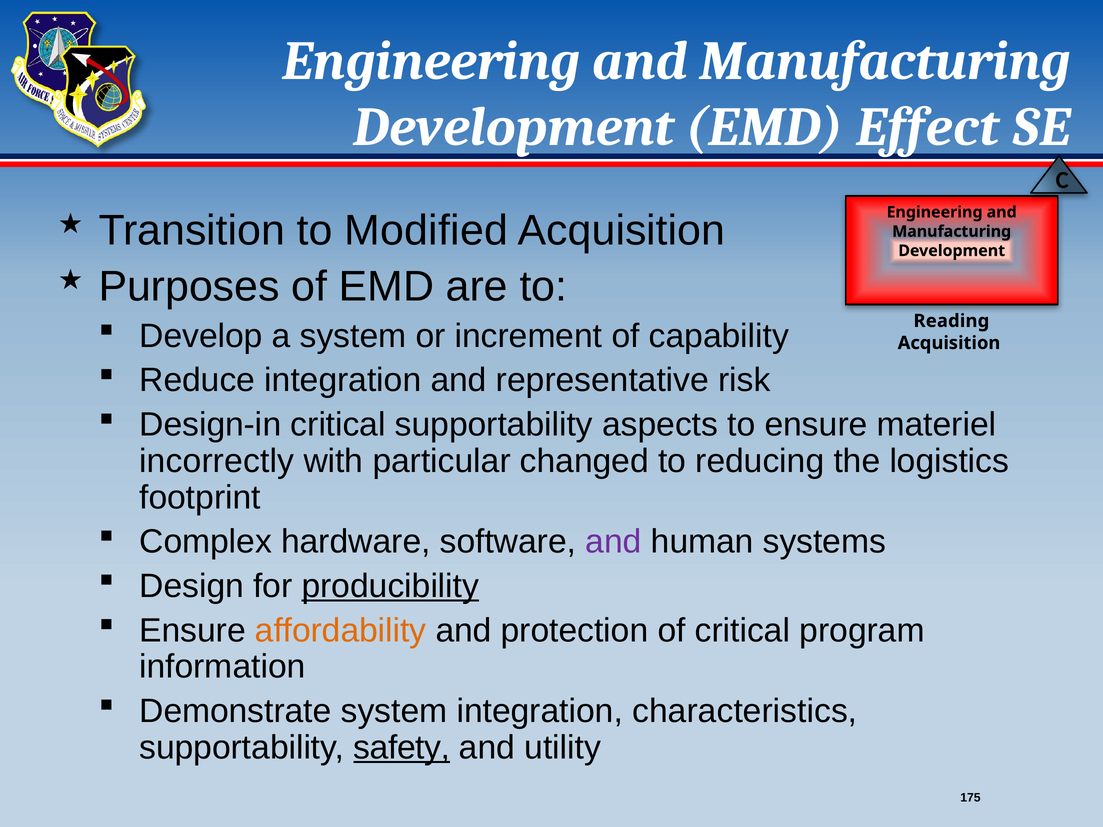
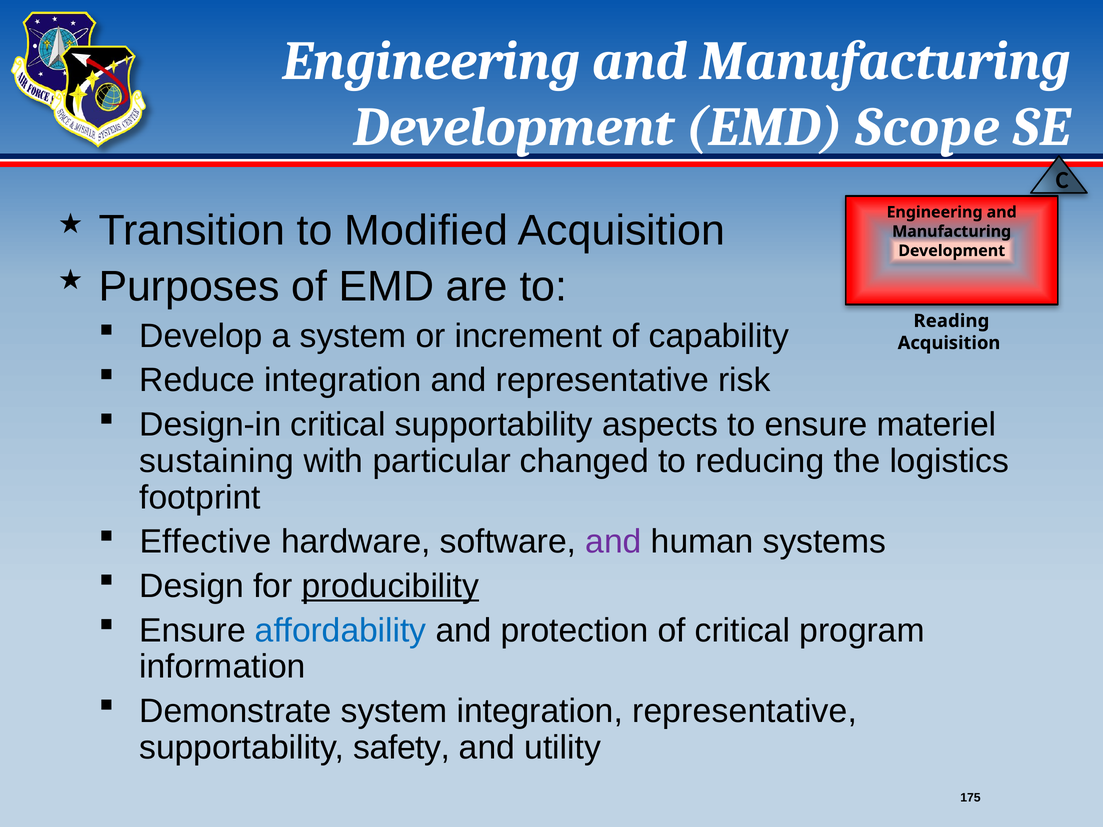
Effect: Effect -> Scope (927, 127)
incorrectly: incorrectly -> sustaining (217, 461)
Complex: Complex -> Effective (205, 542)
affordability colour: orange -> blue (341, 631)
integration characteristics: characteristics -> representative (745, 711)
safety underline: present -> none (402, 748)
